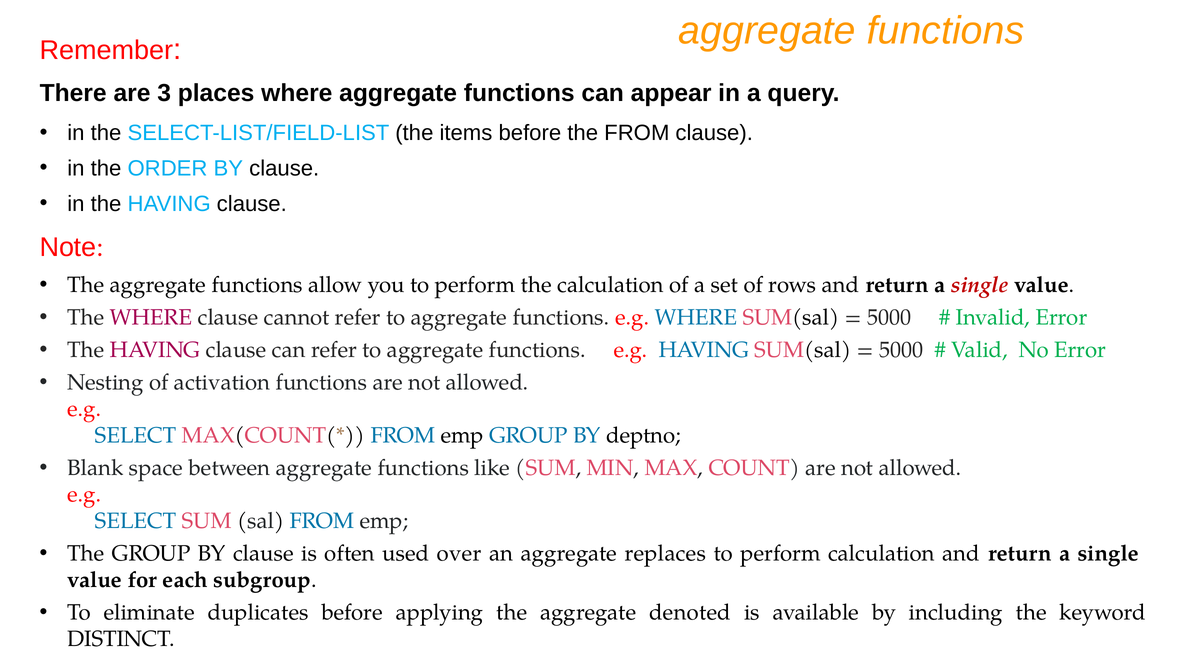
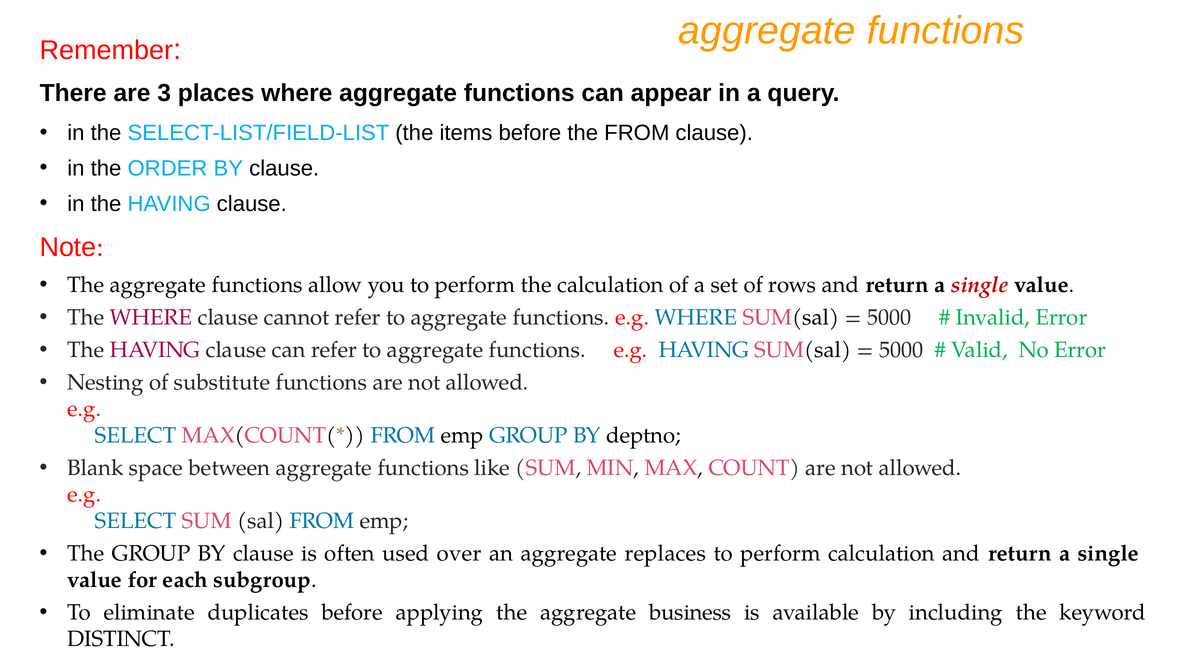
activation: activation -> substitute (222, 383)
denoted: denoted -> business (690, 613)
